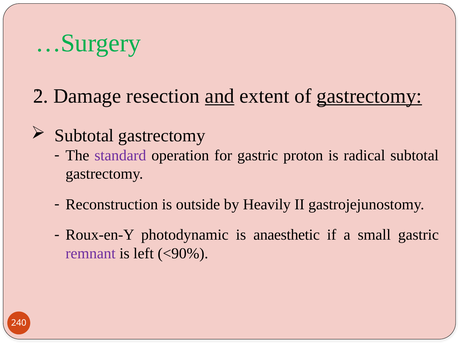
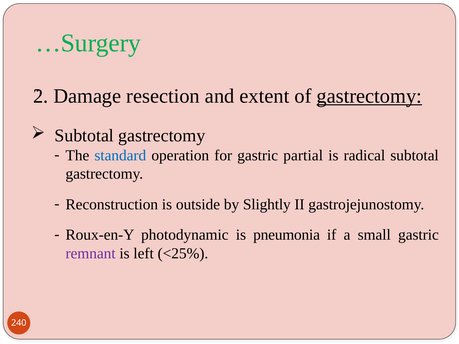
and underline: present -> none (220, 96)
standard colour: purple -> blue (120, 156)
proton: proton -> partial (303, 156)
Heavily: Heavily -> Slightly (267, 205)
anaesthetic: anaesthetic -> pneumonia (287, 235)
<90%: <90% -> <25% (183, 253)
